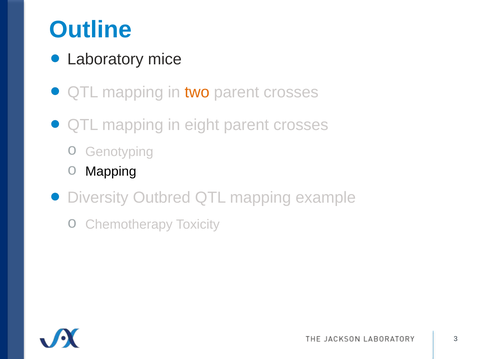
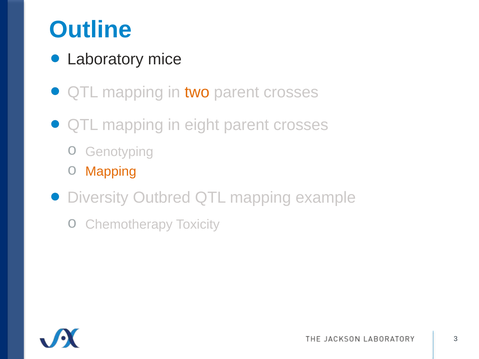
Mapping colour: black -> orange (111, 172)
